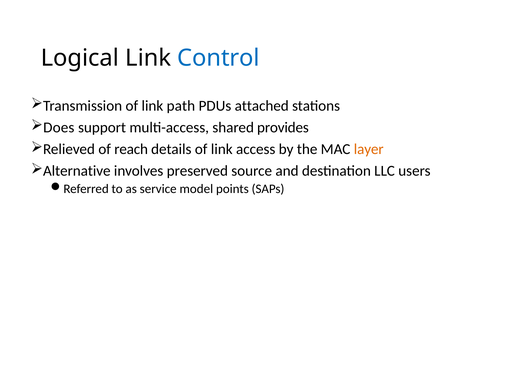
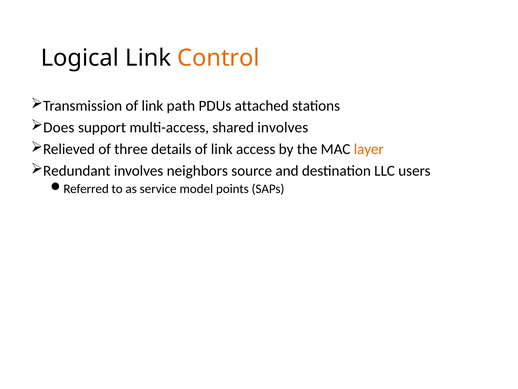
Control colour: blue -> orange (218, 58)
shared provides: provides -> involves (283, 127)
reach: reach -> three (131, 149)
Alternative: Alternative -> Redundant (77, 171)
preserved: preserved -> neighbors (197, 171)
